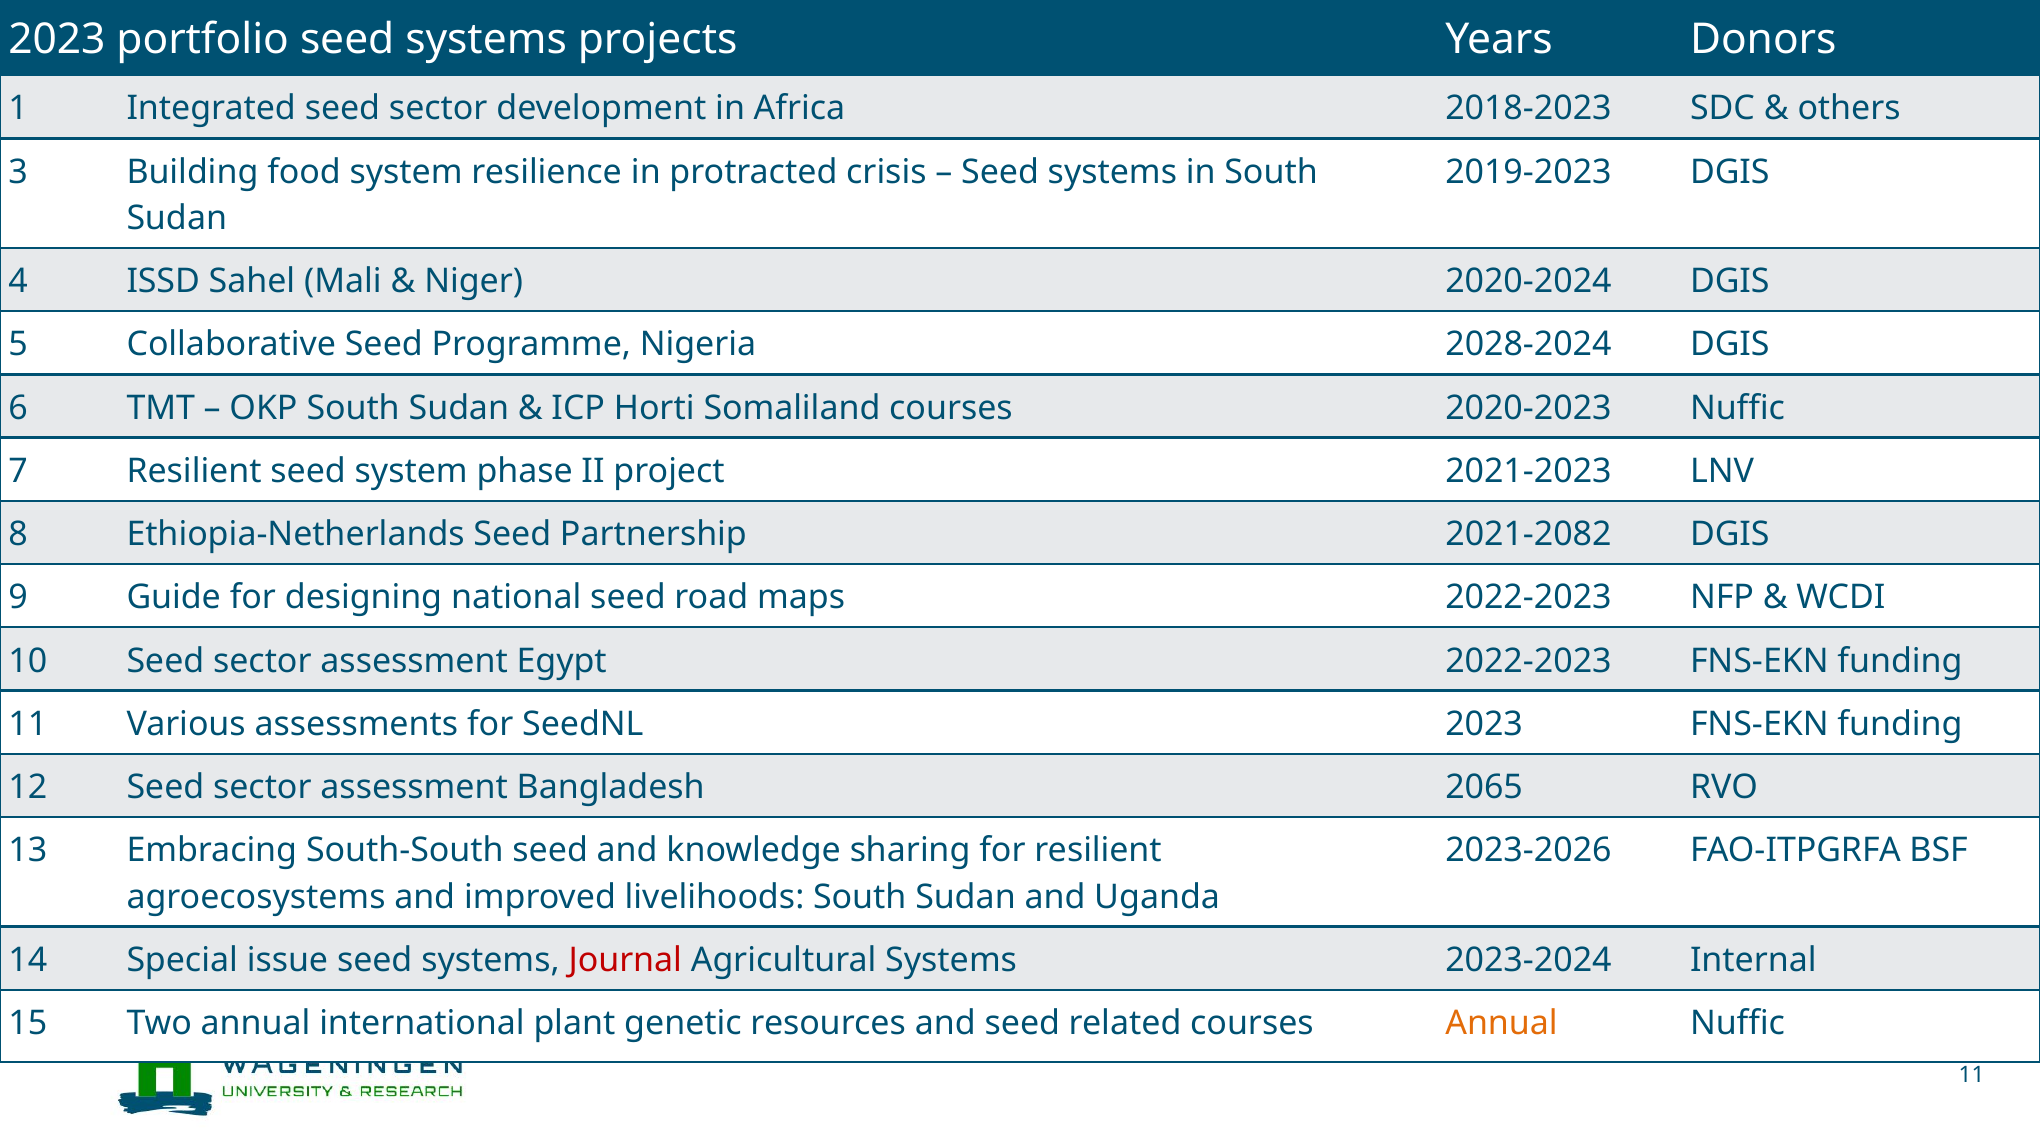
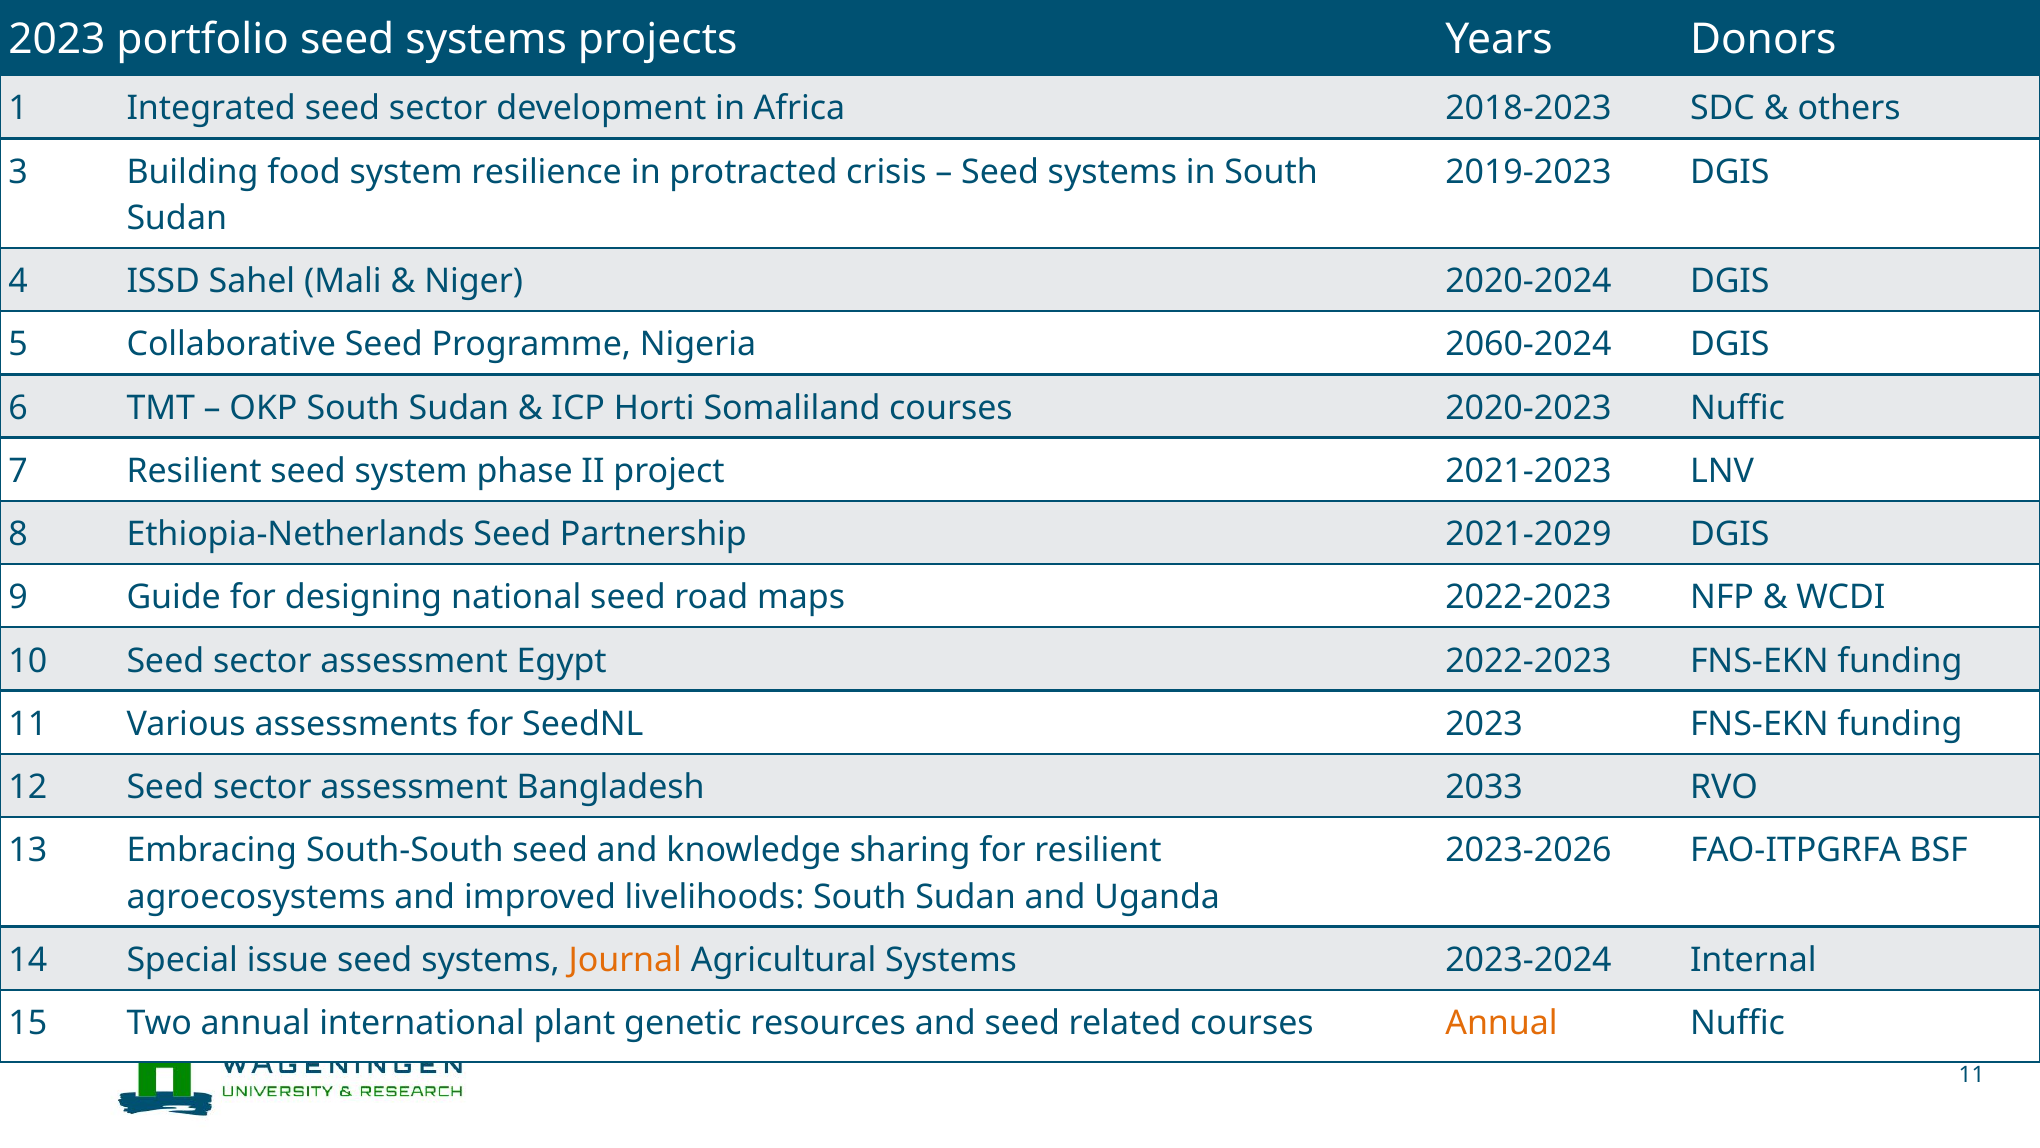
2028-2024: 2028-2024 -> 2060-2024 (1528, 345)
2021-2082: 2021-2082 -> 2021-2029 (1528, 534)
2065: 2065 -> 2033 (1484, 787)
Journal colour: red -> orange (625, 960)
